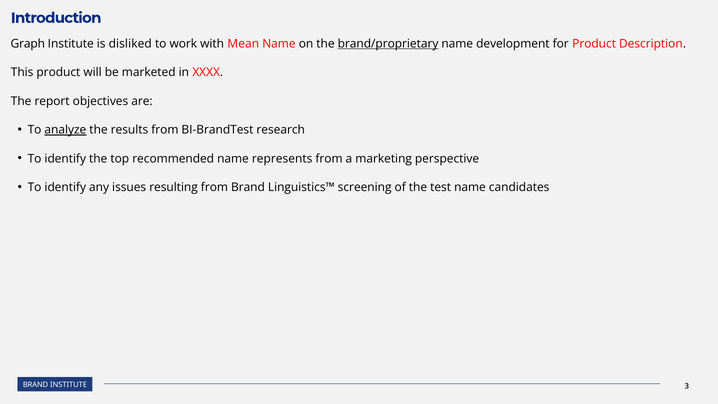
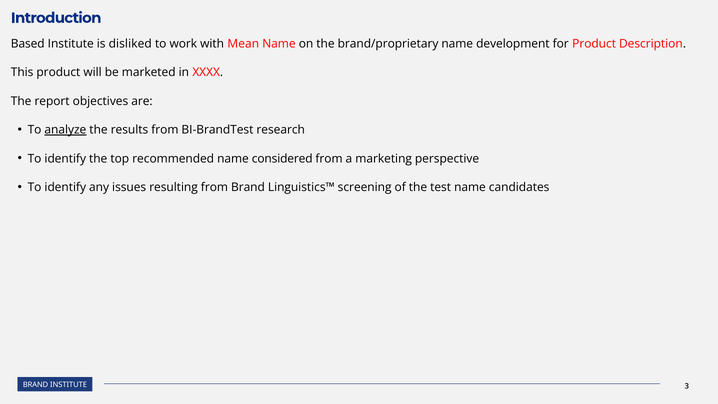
Graph: Graph -> Based (28, 44)
brand/proprietary underline: present -> none (388, 44)
represents: represents -> considered (282, 159)
